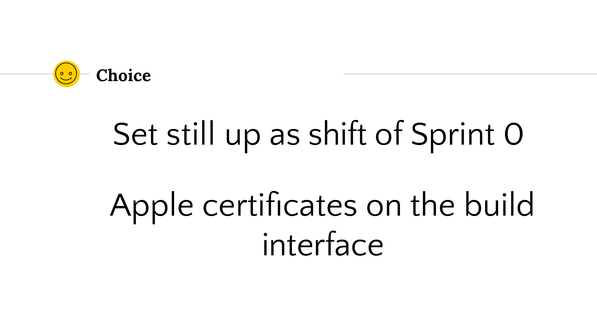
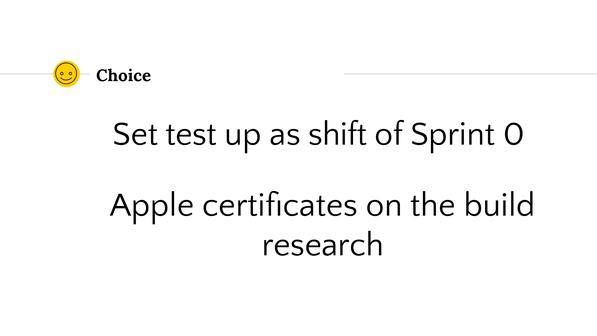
still: still -> test (191, 134)
interface: interface -> research (323, 245)
